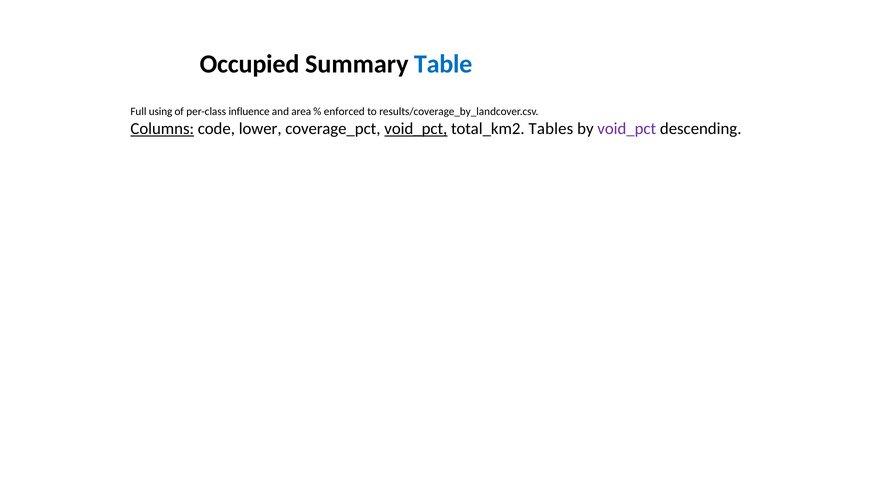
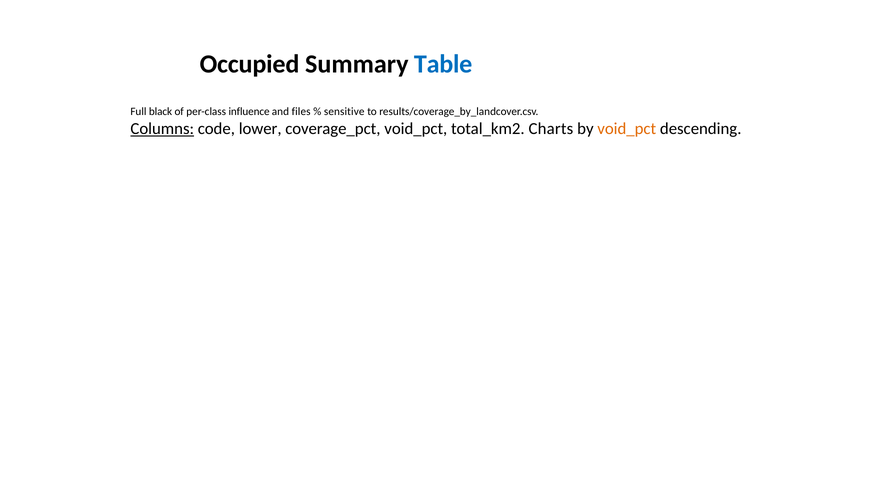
using: using -> black (161, 111)
area: area -> files (301, 111)
enforced: enforced -> sensitive (344, 111)
void_pct underline: present -> none (416, 129)
Tables: Tables -> Charts (551, 129)
void_pct colour: purple -> orange (627, 129)
